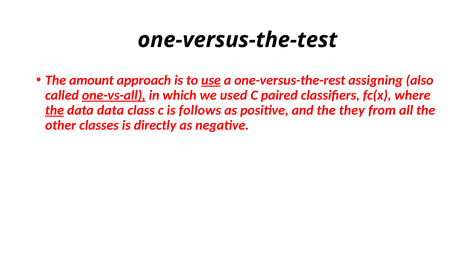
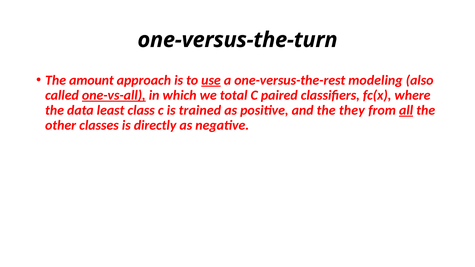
one-versus-the-test: one-versus-the-test -> one-versus-the-turn (238, 40)
assigning: assigning -> modeling (375, 80)
used: used -> total (234, 95)
the underline: present -> none (55, 110)
data data: data -> least (111, 110)
follows: follows -> trained (200, 110)
all underline: none -> present (406, 110)
